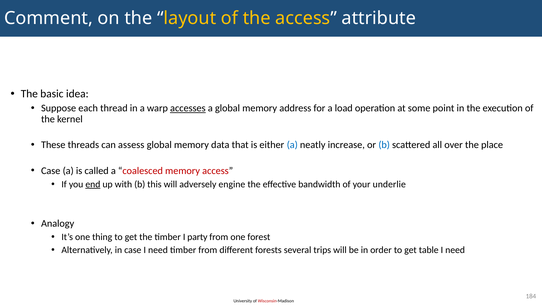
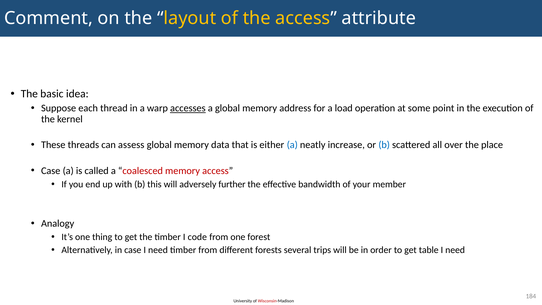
end underline: present -> none (93, 184)
engine: engine -> further (232, 184)
underlie: underlie -> member (389, 184)
party: party -> code (197, 237)
